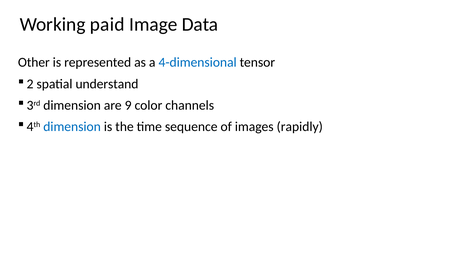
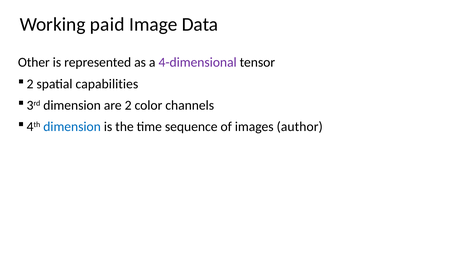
4-dimensional colour: blue -> purple (198, 62)
understand: understand -> capabilities (107, 84)
are 9: 9 -> 2 (128, 105)
rapidly: rapidly -> author (300, 127)
